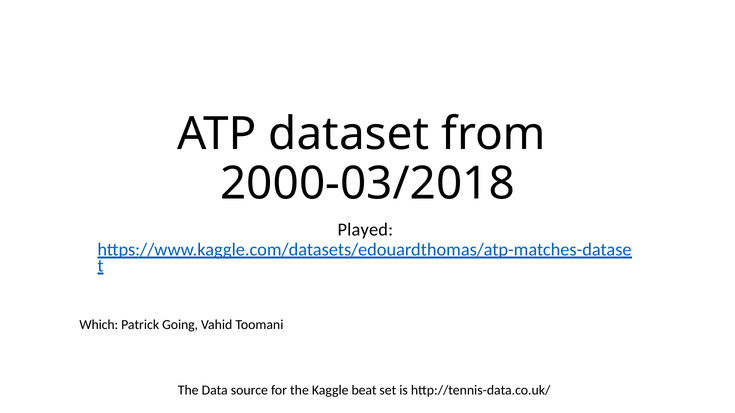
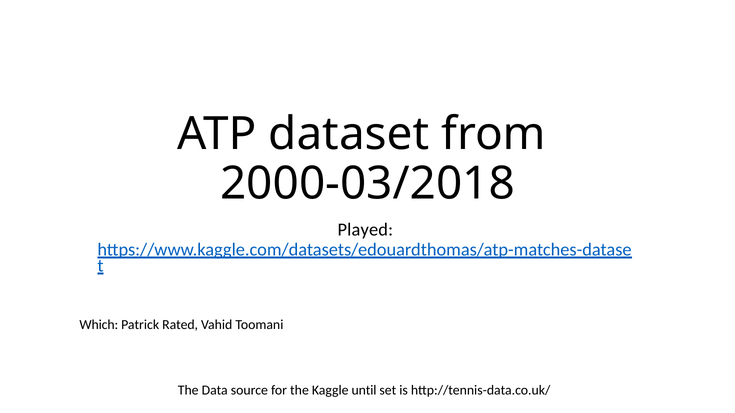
Going: Going -> Rated (180, 325)
beat: beat -> until (364, 391)
